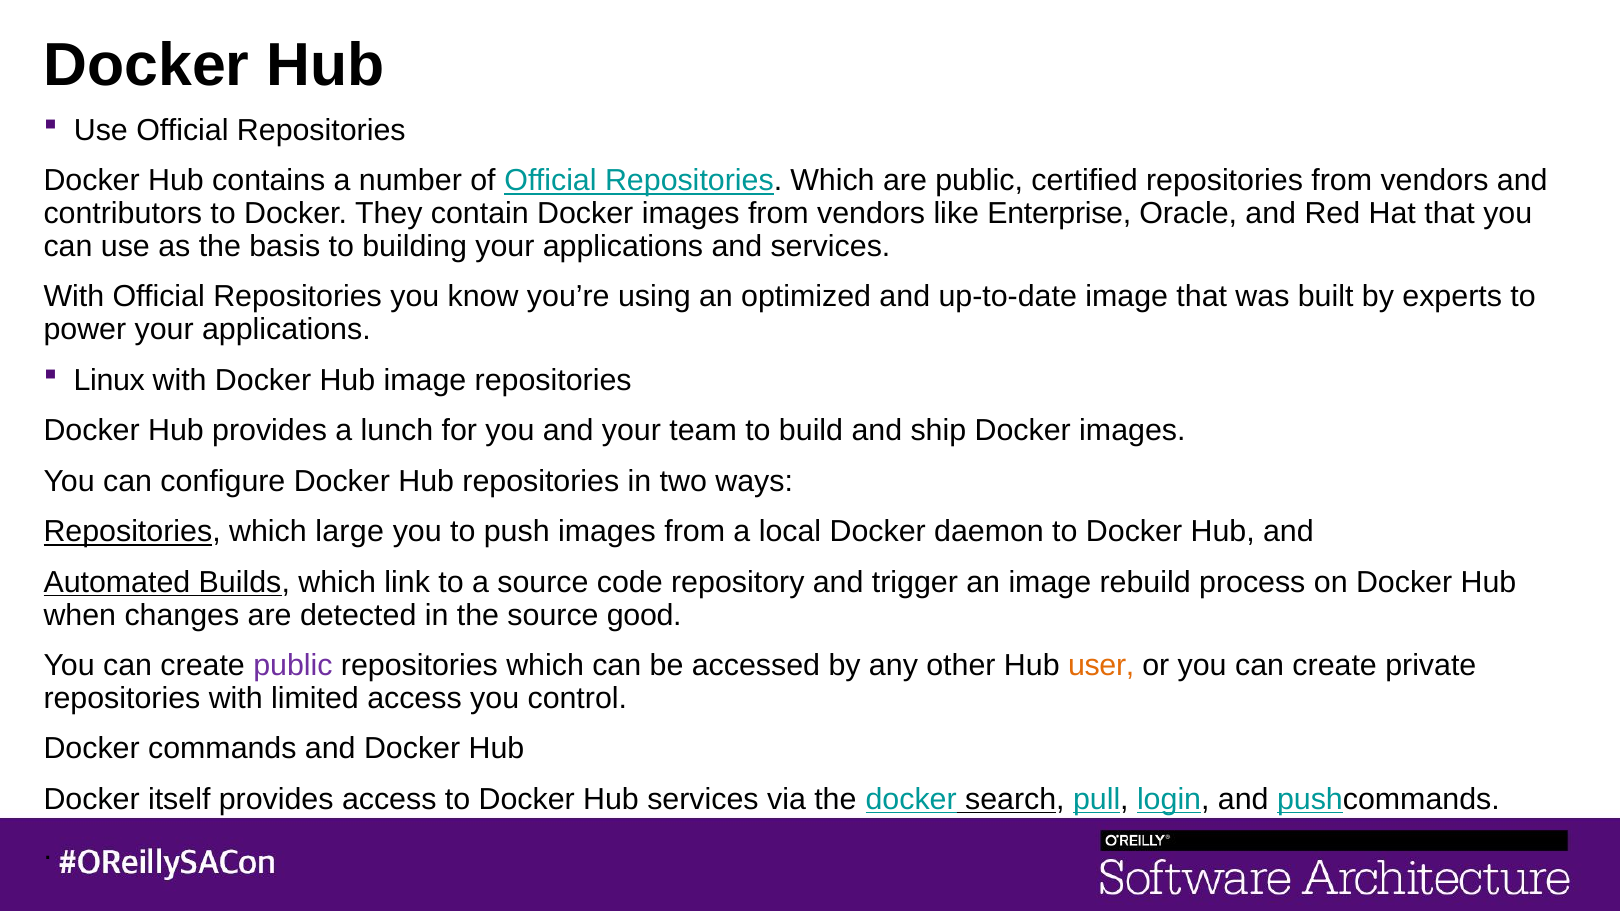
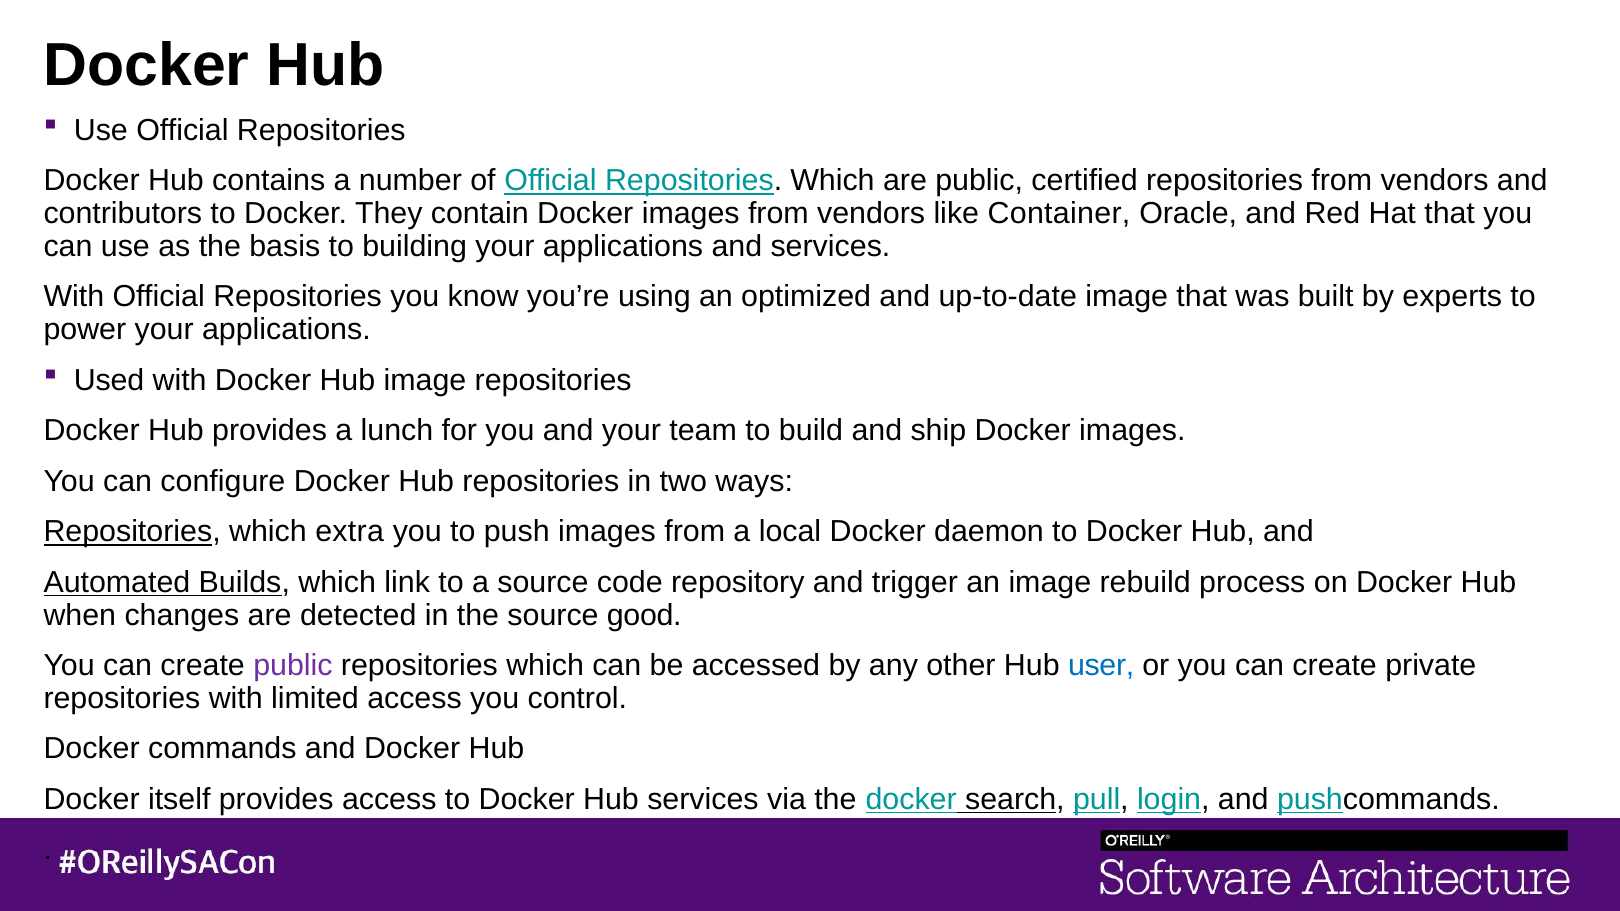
Enterprise: Enterprise -> Container (1059, 213)
Linux: Linux -> Used (109, 380)
large: large -> extra (350, 532)
user colour: orange -> blue (1101, 666)
